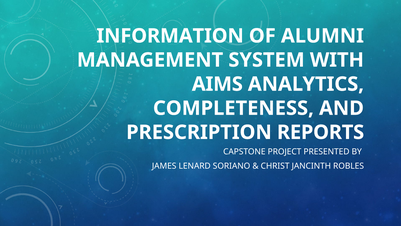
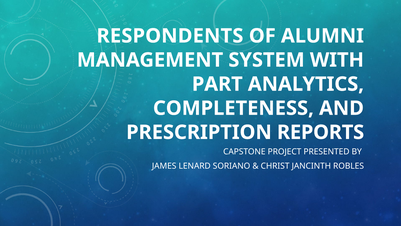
INFORMATION: INFORMATION -> RESPONDENTS (170, 36)
AIMS: AIMS -> PART (217, 84)
